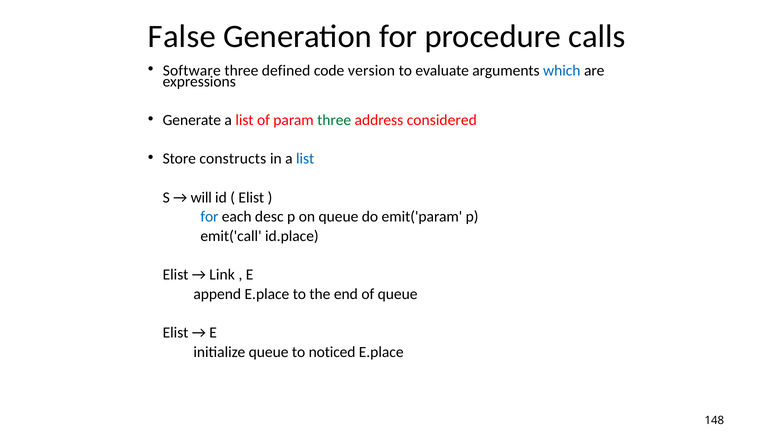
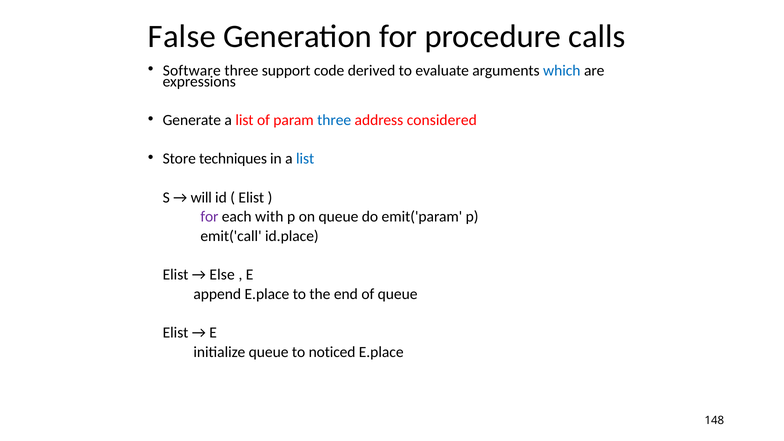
defined: defined -> support (286, 70)
version: version -> derived (372, 70)
three colour: green -> blue (334, 120)
constructs: constructs -> techniques (233, 159)
for colour: blue -> purple (209, 217)
desc: desc -> with (269, 217)
Link: Link -> Else (222, 275)
